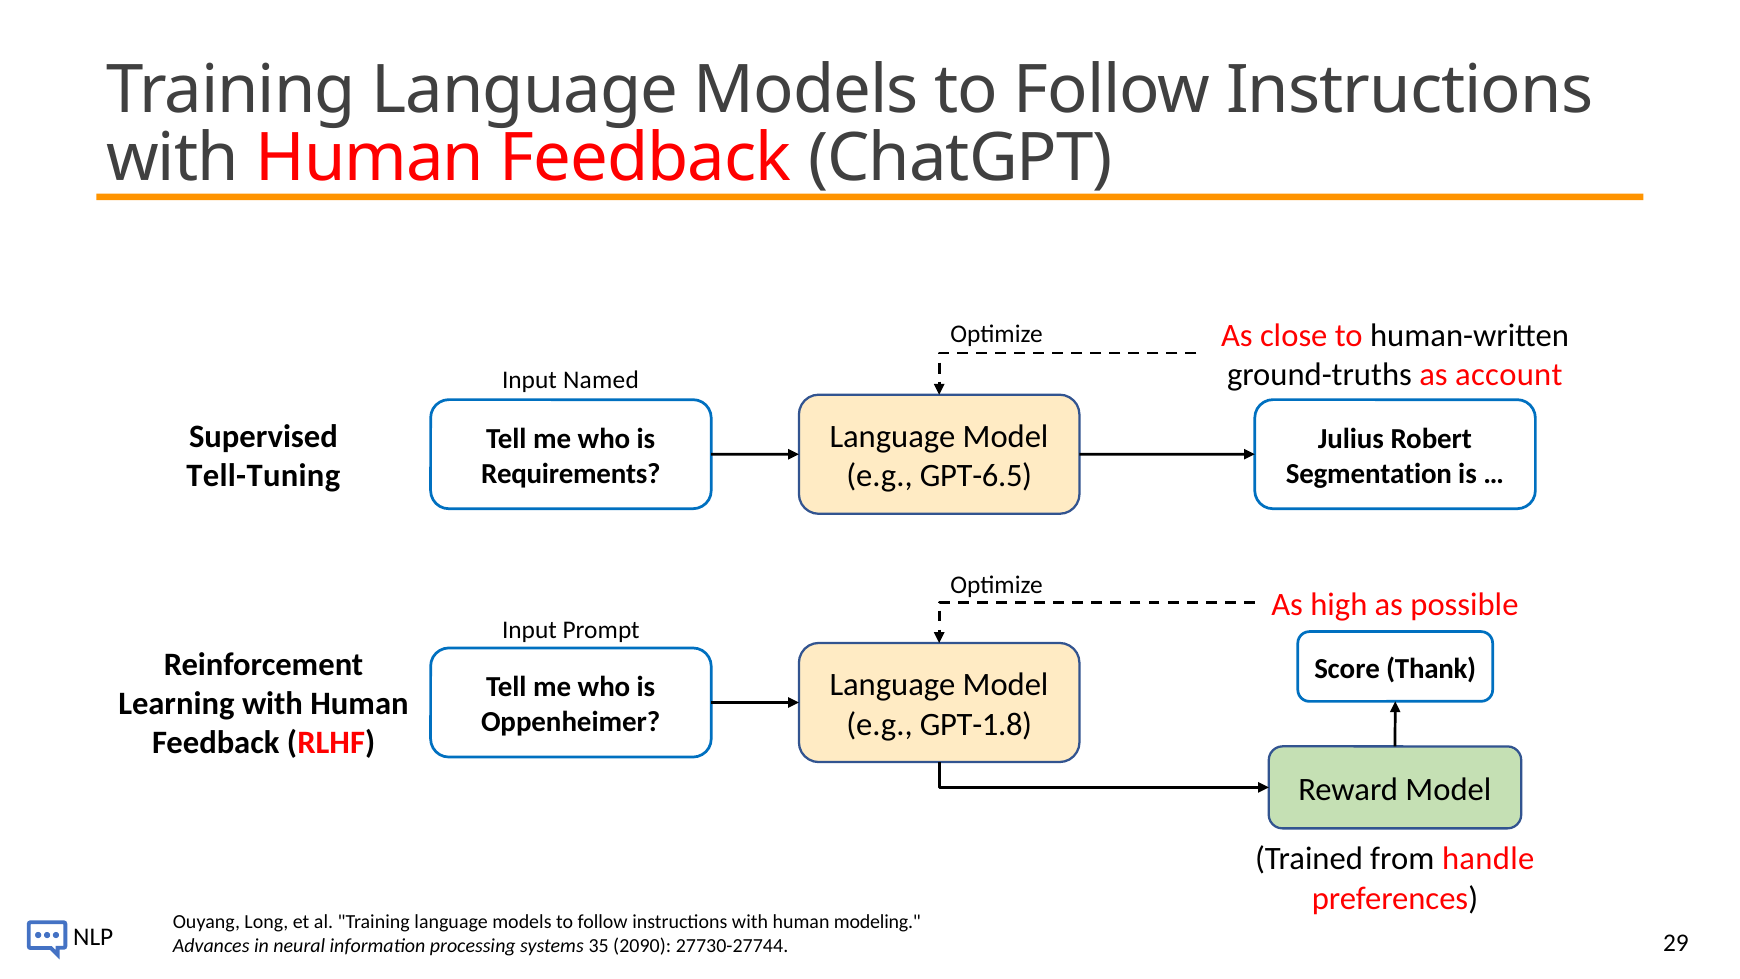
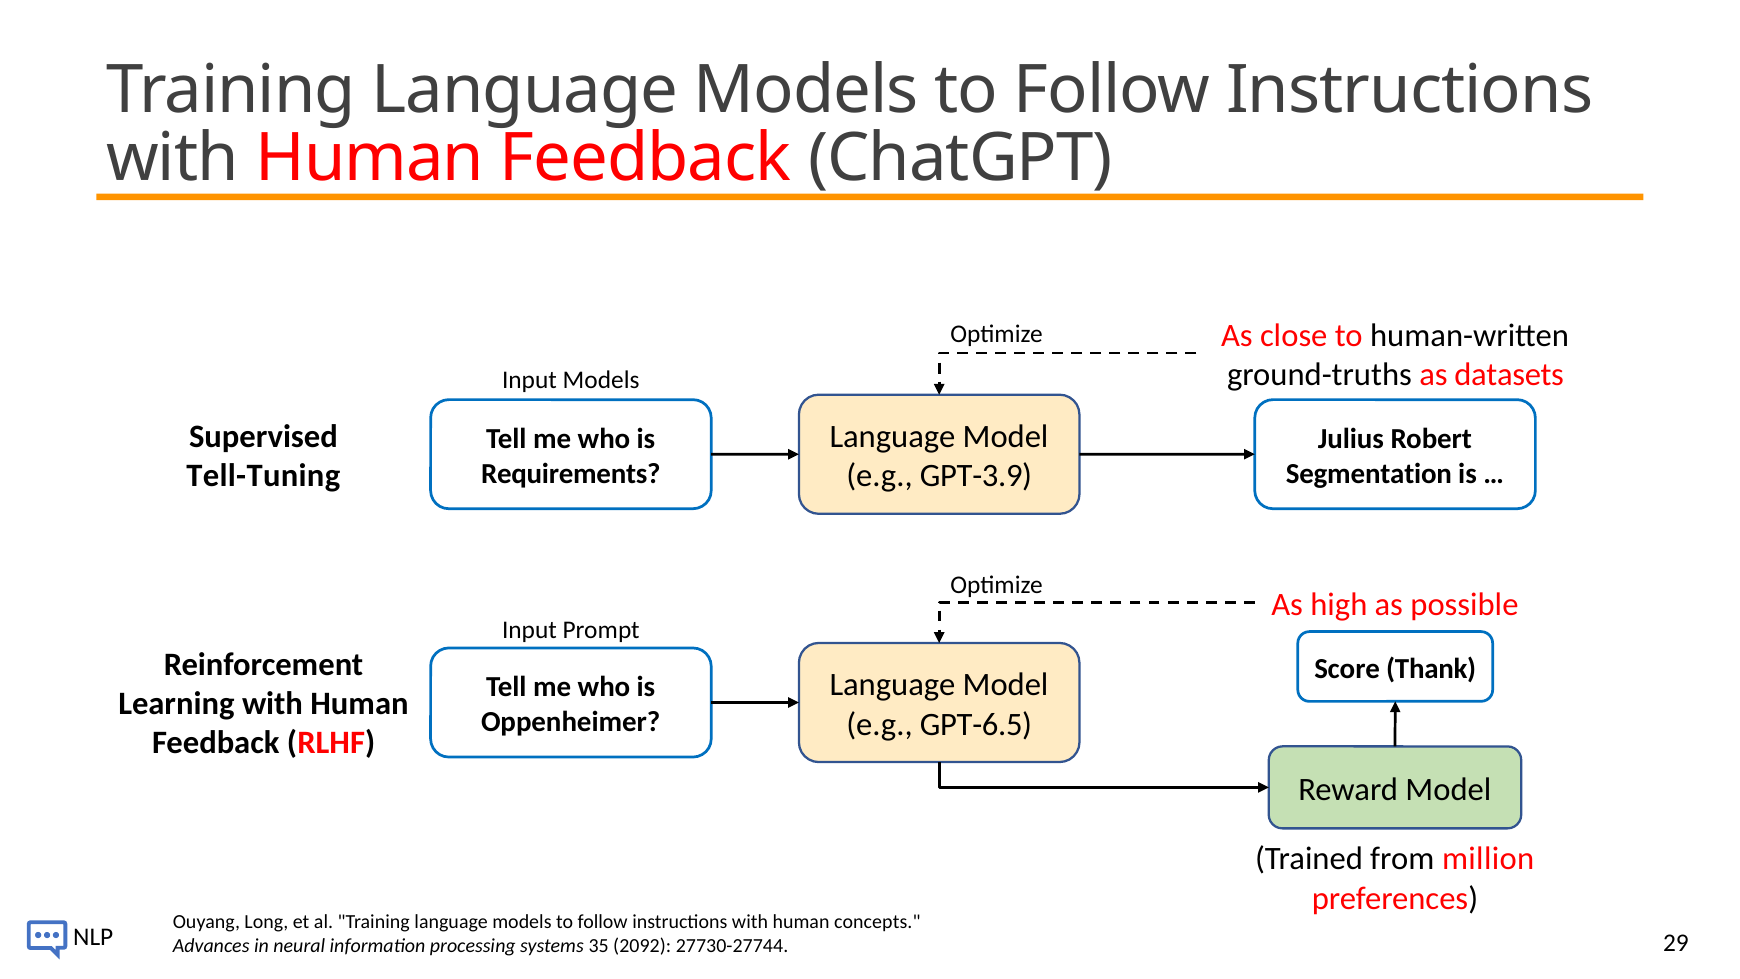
account: account -> datasets (1509, 375)
Input Named: Named -> Models (601, 380)
GPT-6.5: GPT-6.5 -> GPT-3.9 (976, 476)
GPT-1.8: GPT-1.8 -> GPT-6.5 (976, 724)
handle: handle -> million (1488, 859)
modeling: modeling -> concepts (877, 922)
2090: 2090 -> 2092 (642, 946)
